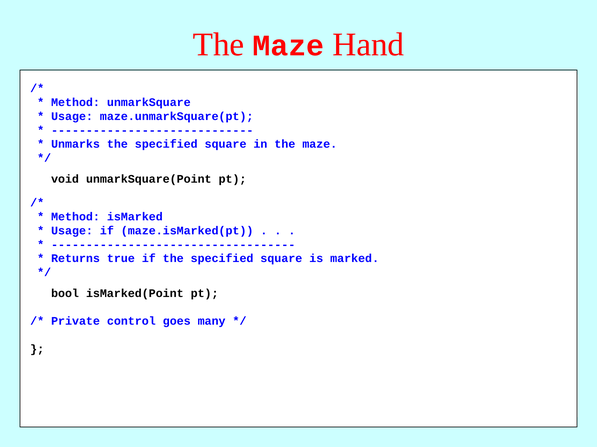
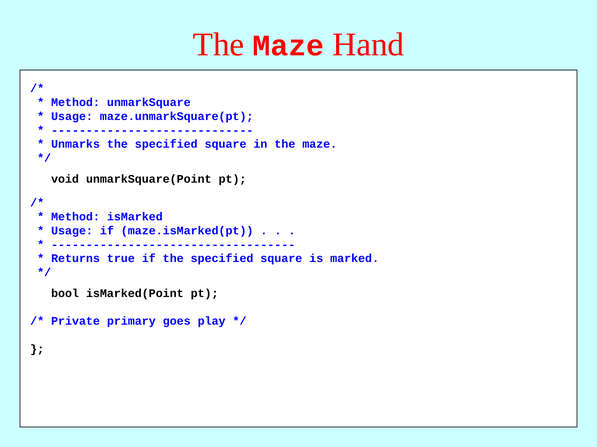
control: control -> primary (131, 322)
many: many -> play (212, 322)
